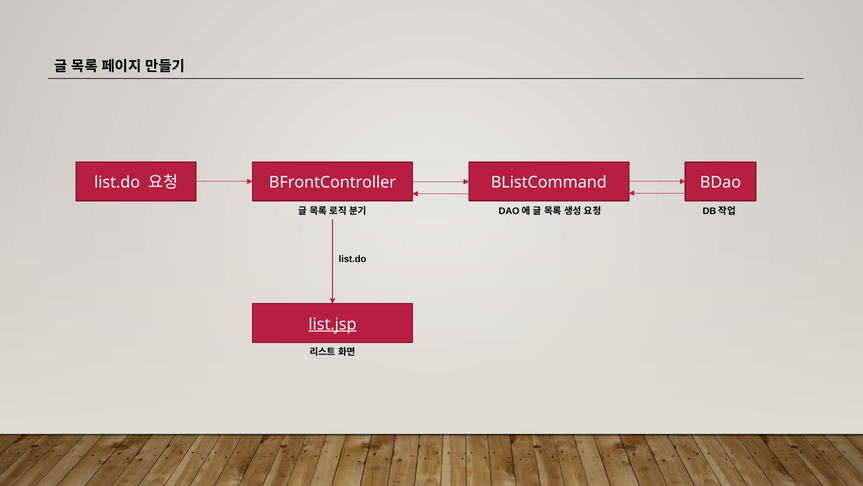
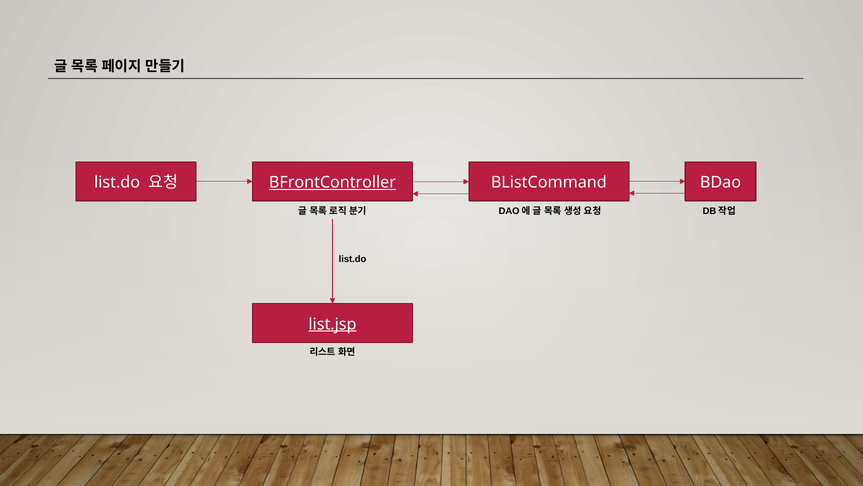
BFrontController underline: none -> present (332, 182)
